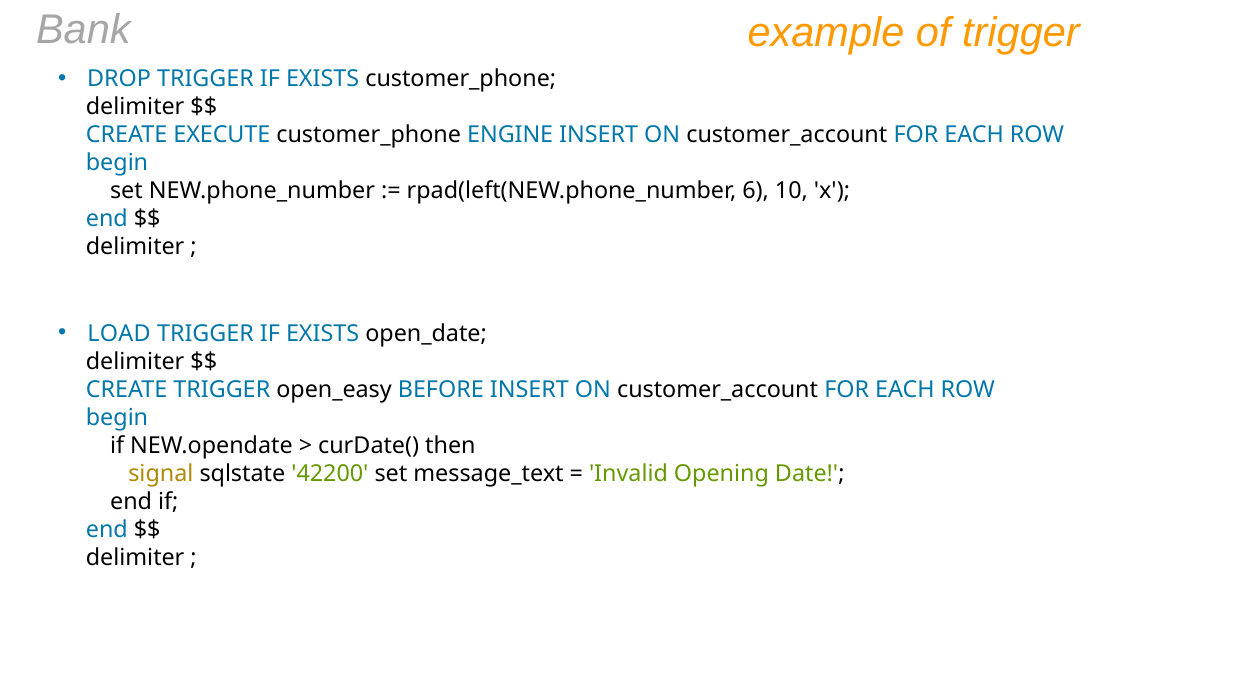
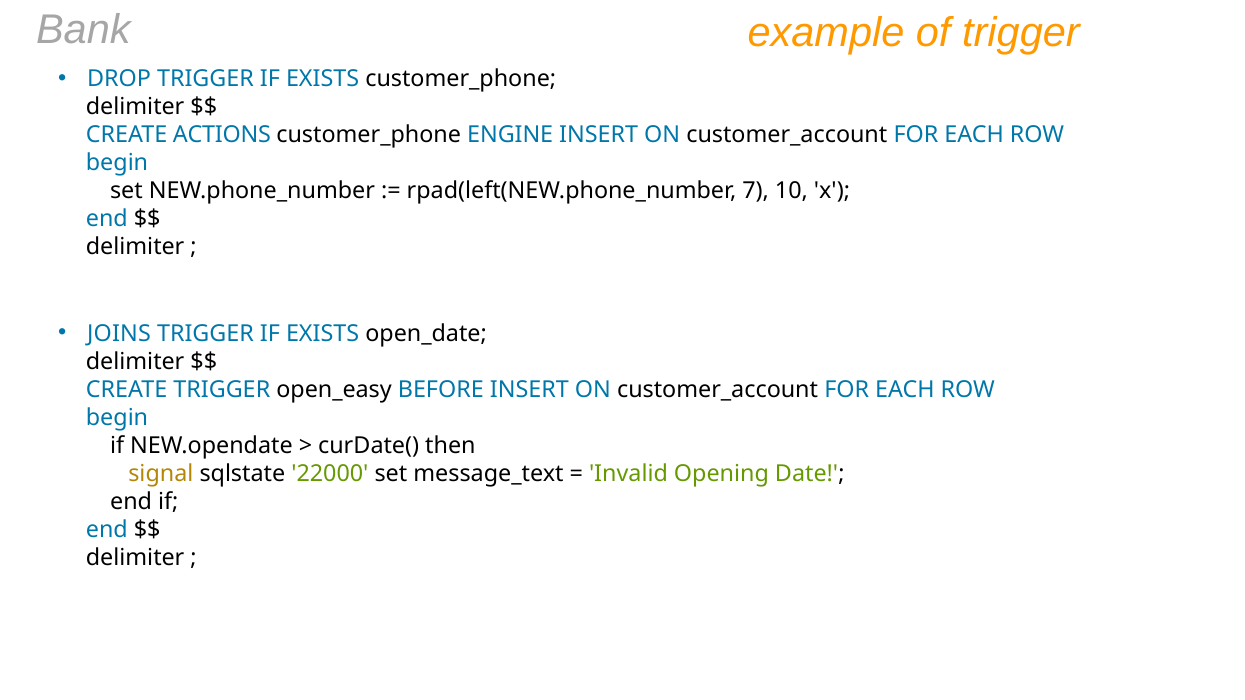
EXECUTE: EXECUTE -> ACTIONS (222, 135)
6: 6 -> 7 (756, 191)
LOAD: LOAD -> JOINS (119, 334)
42200: 42200 -> 22000 (330, 474)
